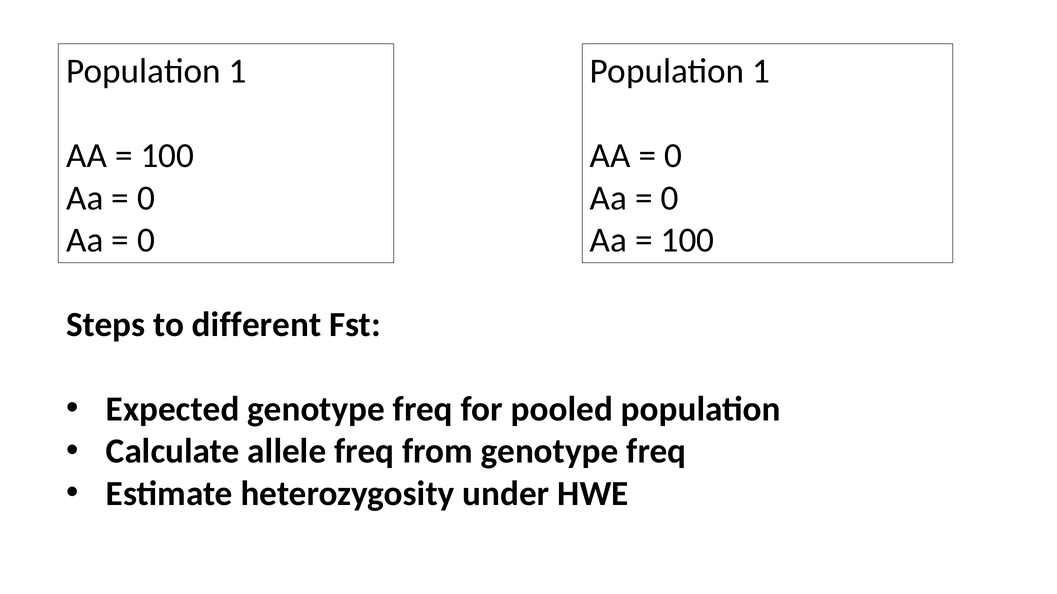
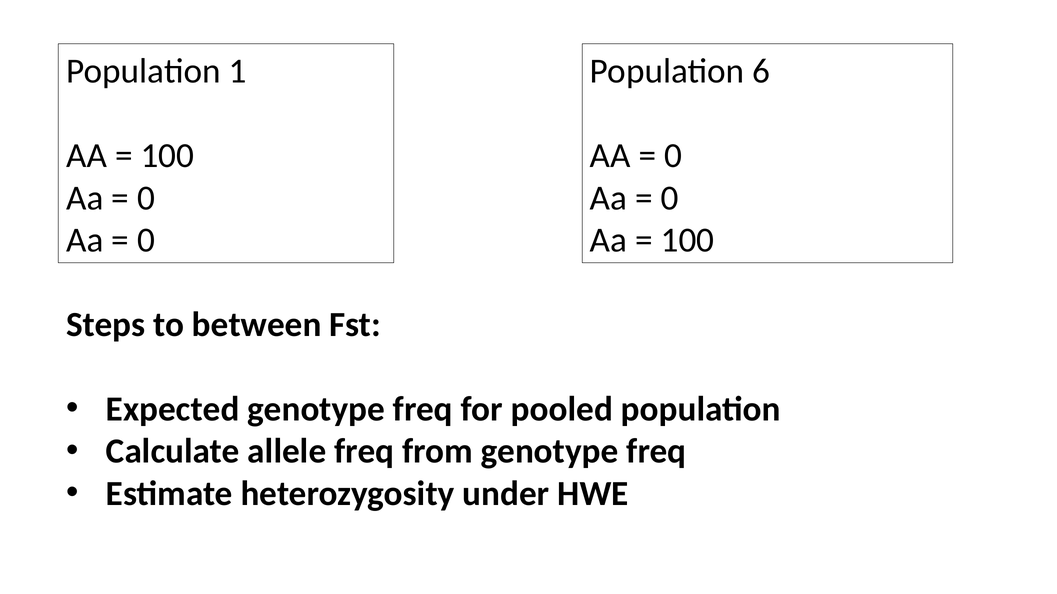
1: 1 -> 6 (761, 71)
different: different -> between (257, 325)
